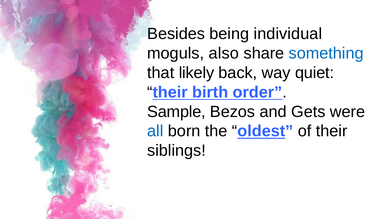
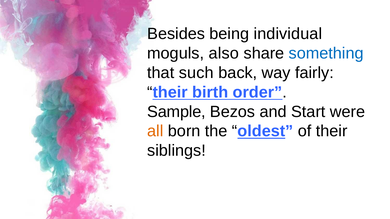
likely: likely -> such (196, 73)
quiet: quiet -> fairly (314, 73)
Gets: Gets -> Start (308, 112)
all colour: blue -> orange (155, 131)
